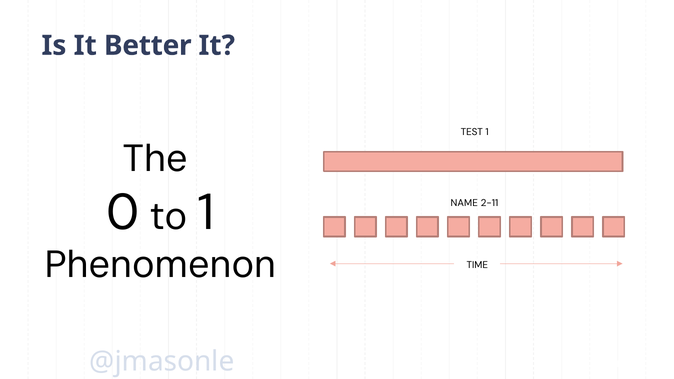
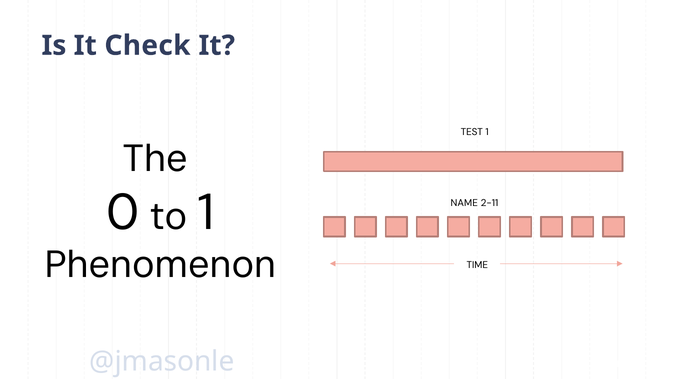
Better: Better -> Check (147, 46)
